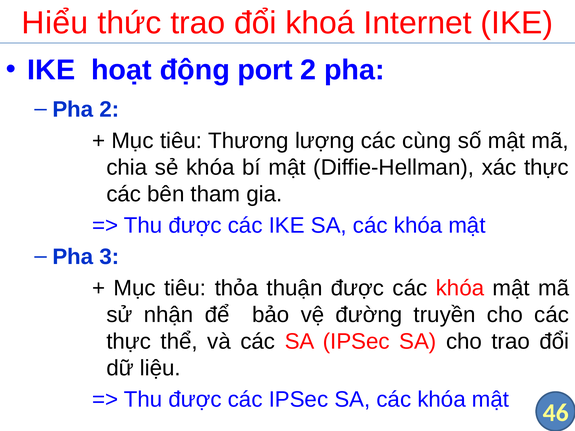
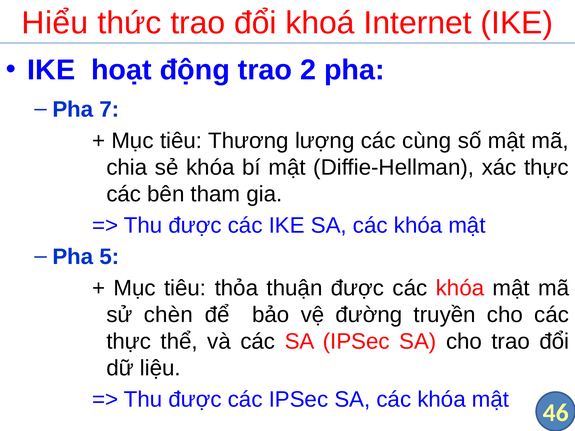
động port: port -> trao (265, 70)
Pha 2: 2 -> 7 (110, 110)
3: 3 -> 5 (110, 257)
nhận: nhận -> chèn (168, 315)
